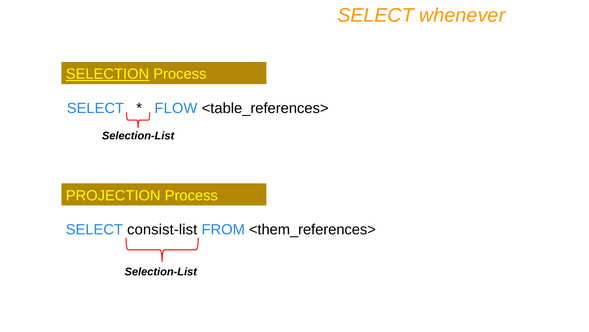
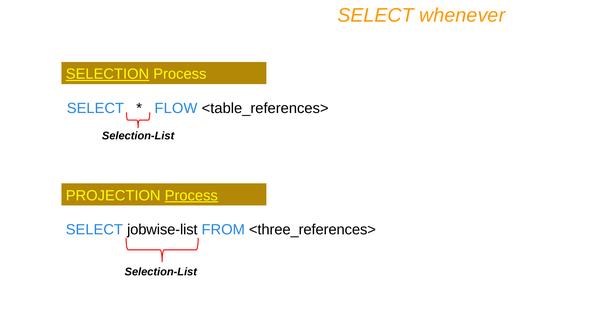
Process underline: none -> present (191, 195)
consist-list: consist-list -> jobwise-list (162, 229)
<them_references>: <them_references> -> <three_references> (312, 229)
